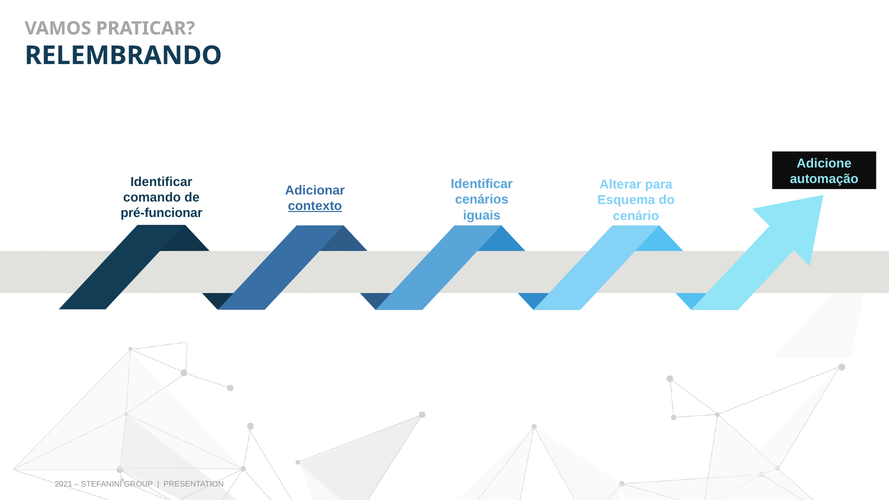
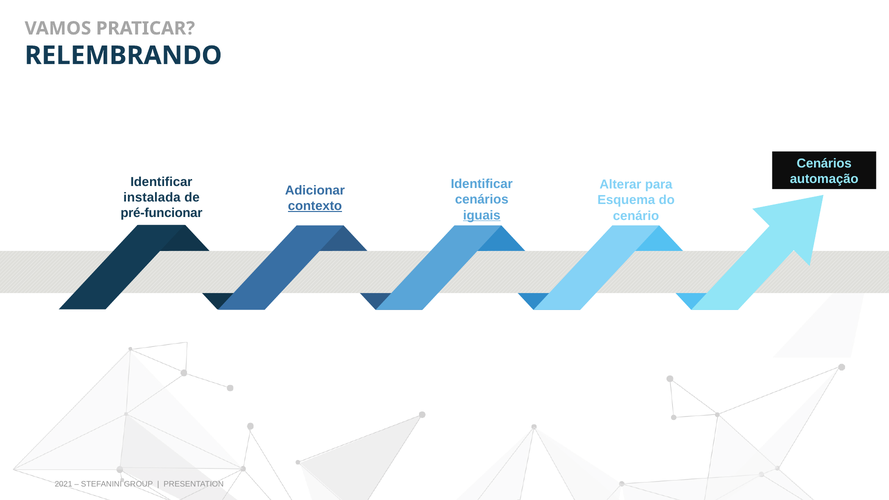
Adicione: Adicione -> Cenários (824, 163)
comando: comando -> instalada (152, 198)
iguais underline: none -> present (482, 215)
